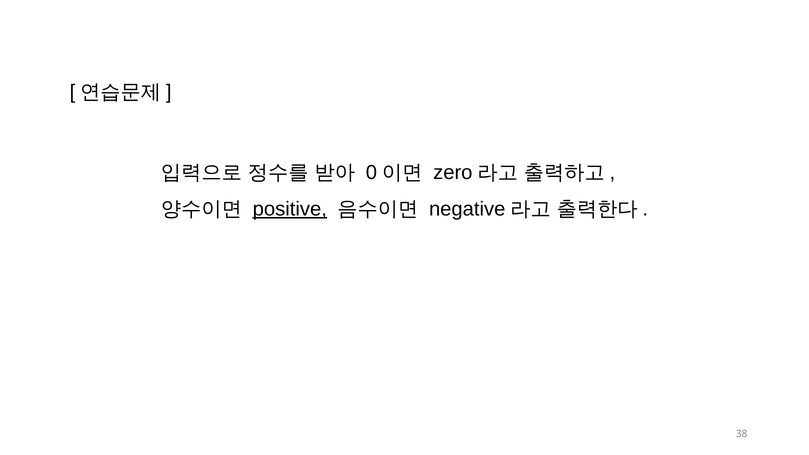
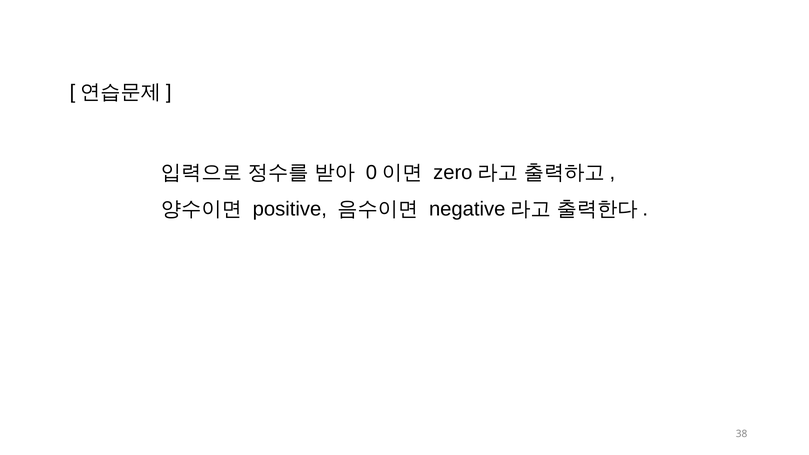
positive underline: present -> none (290, 209)
